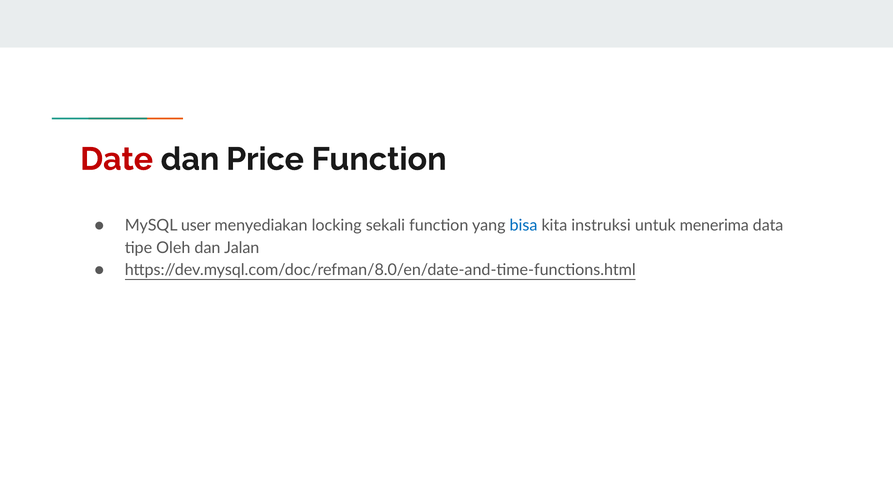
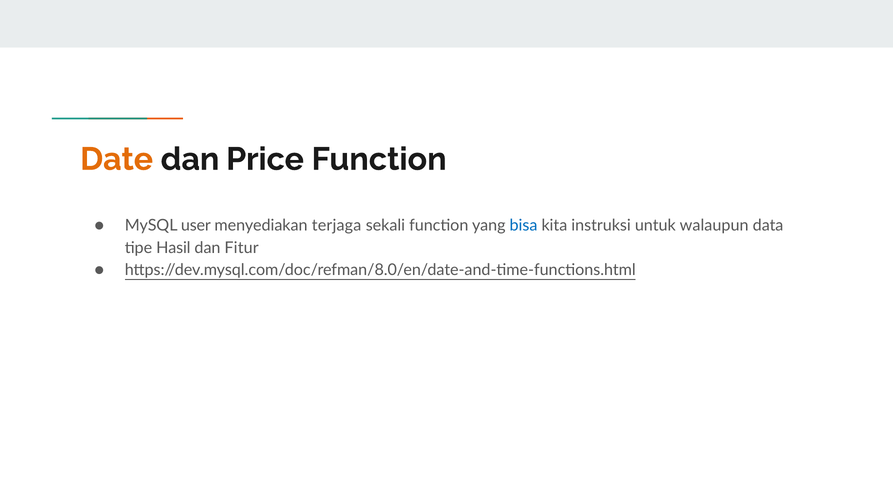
Date colour: red -> orange (117, 159)
locking: locking -> terjaga (337, 226)
menerima: menerima -> walaupun (714, 226)
Oleh: Oleh -> Hasil (173, 248)
Jalan: Jalan -> Fitur (242, 248)
